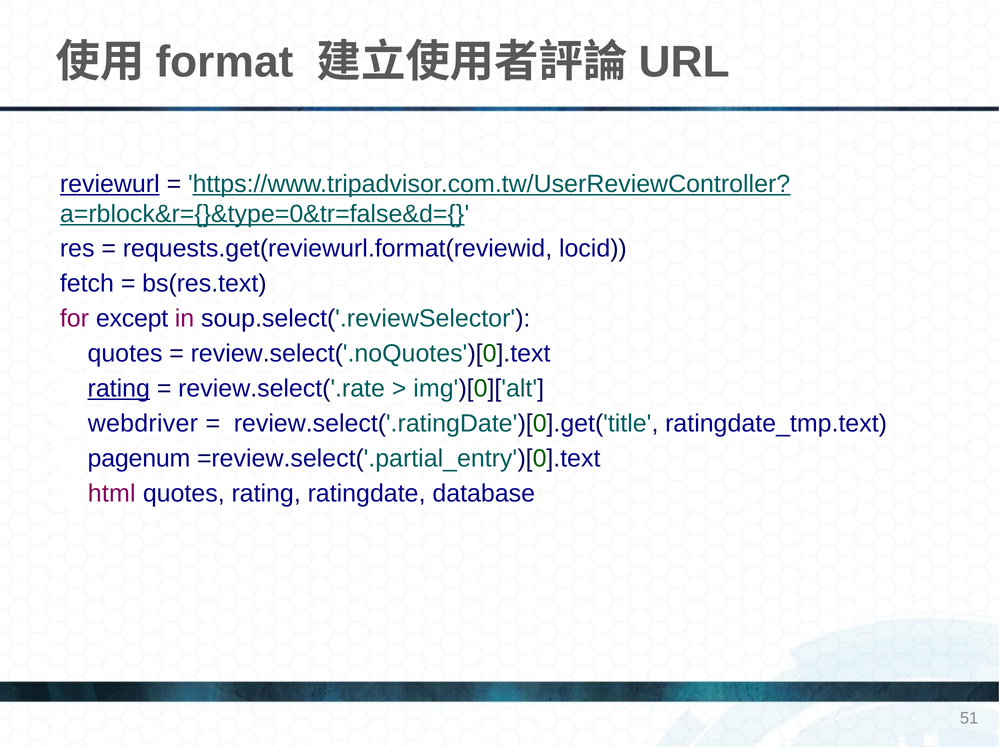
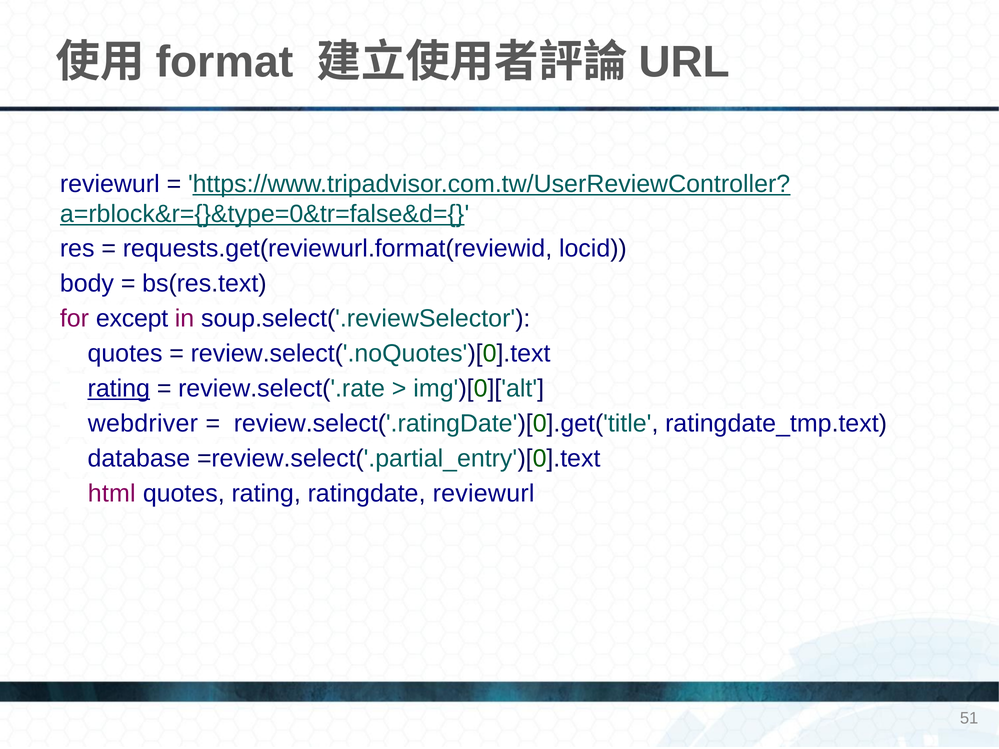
reviewurl underline: present -> none (110, 184)
fetch: fetch -> body (87, 284)
pagenum: pagenum -> database (139, 459)
ratingdate database: database -> reviewurl (484, 494)
